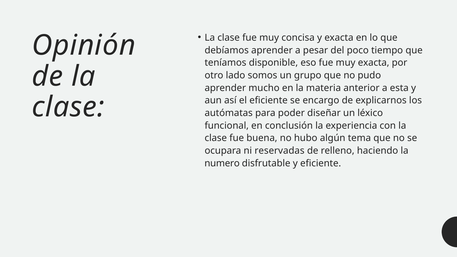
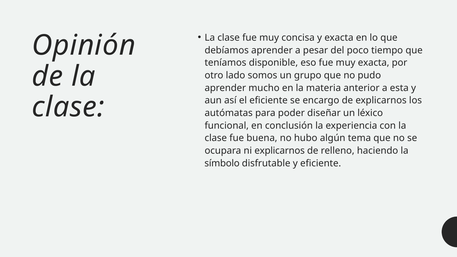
ni reservadas: reservadas -> explicarnos (280, 151)
numero: numero -> símbolo (222, 163)
